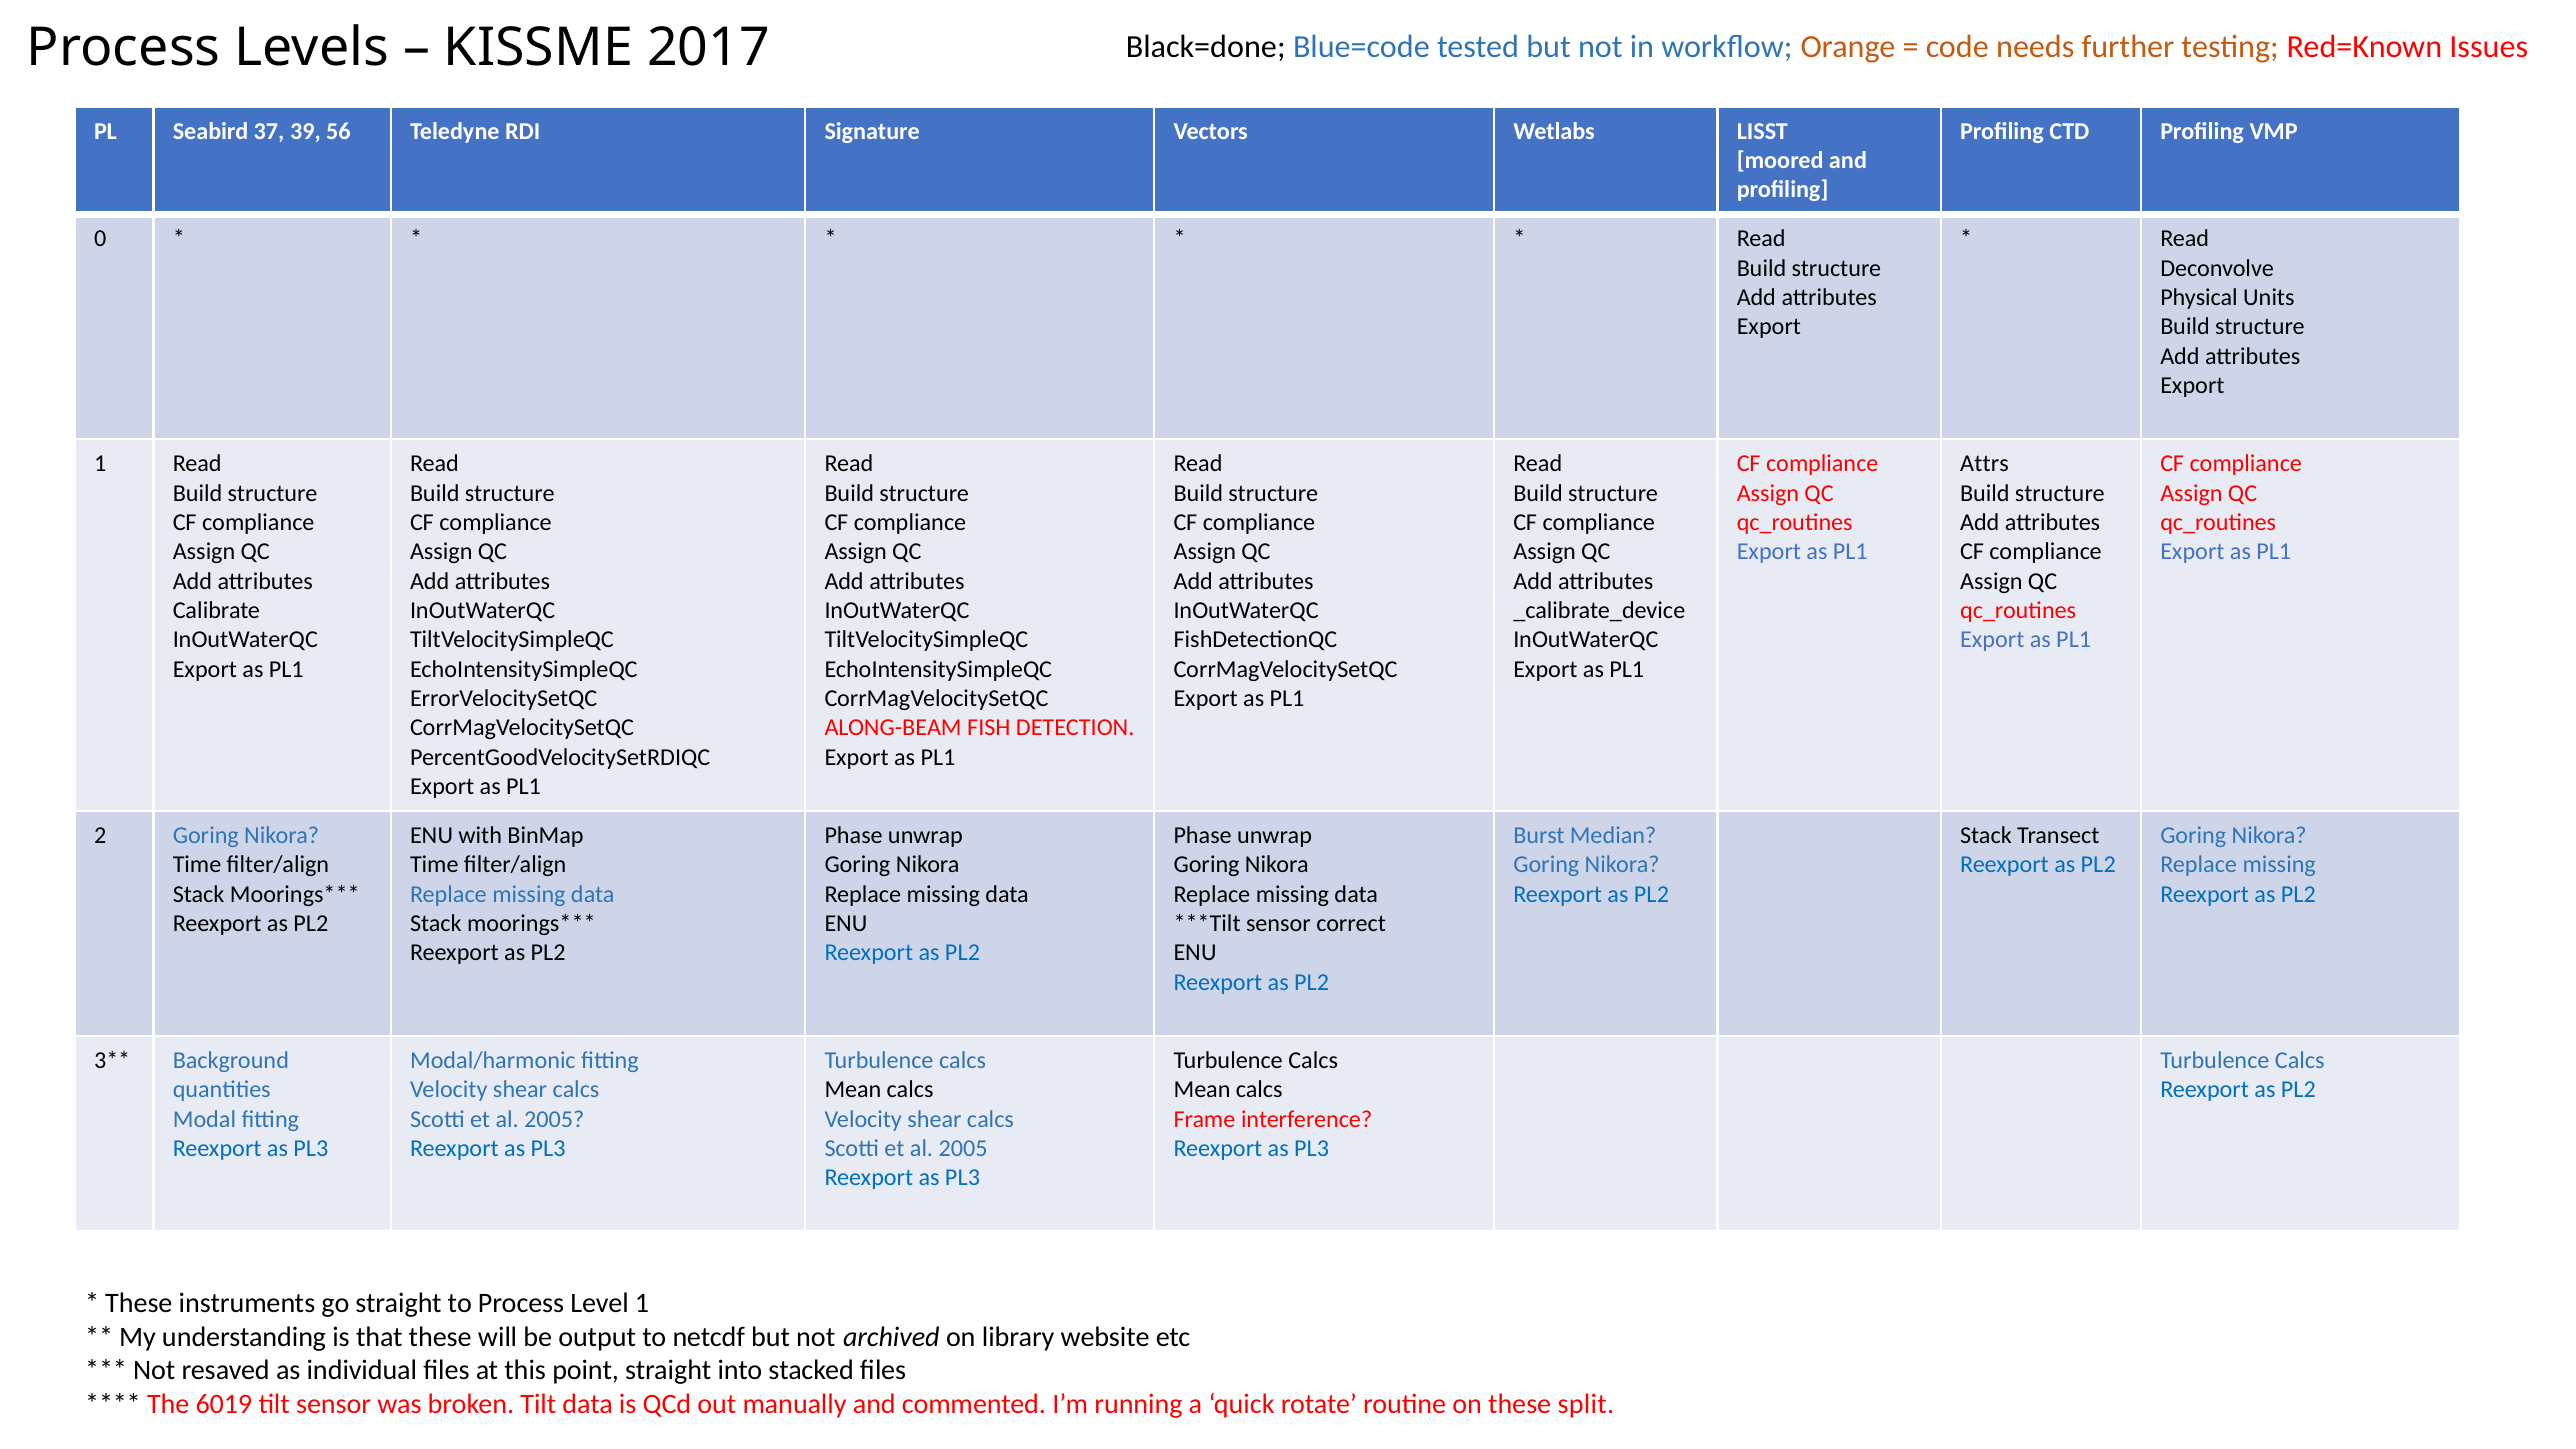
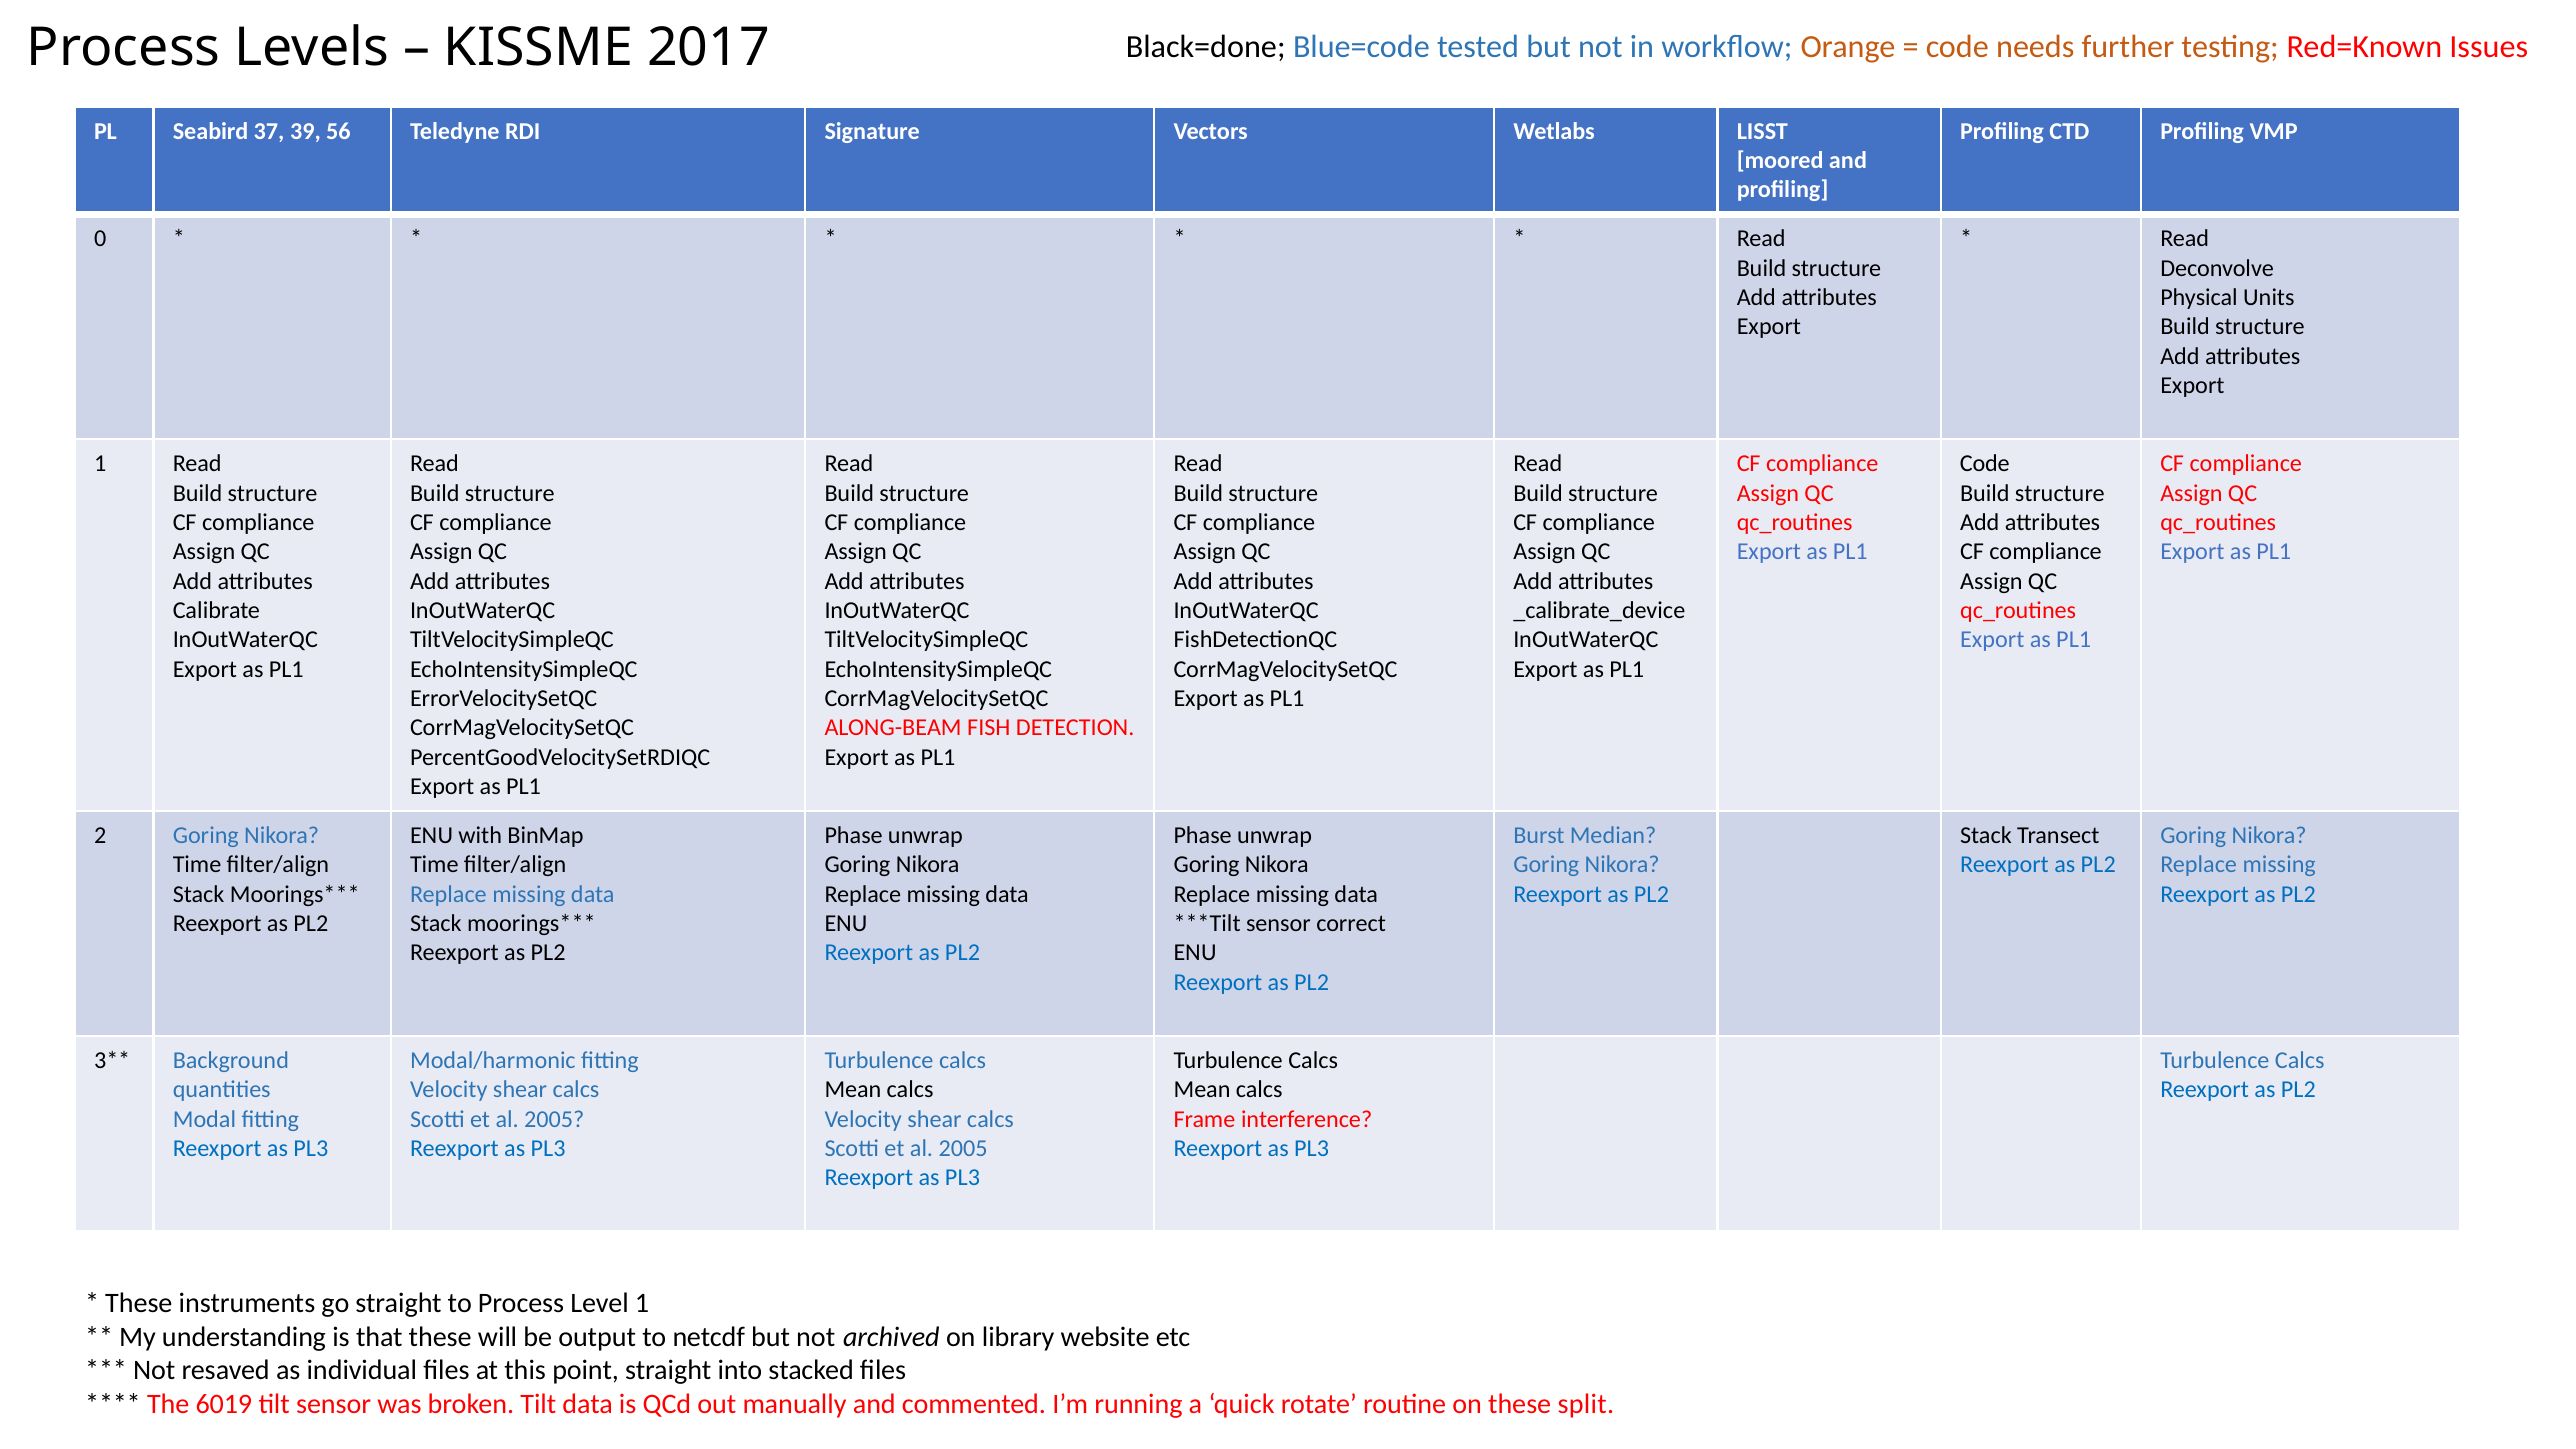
Attrs: Attrs -> Code (1985, 464)
